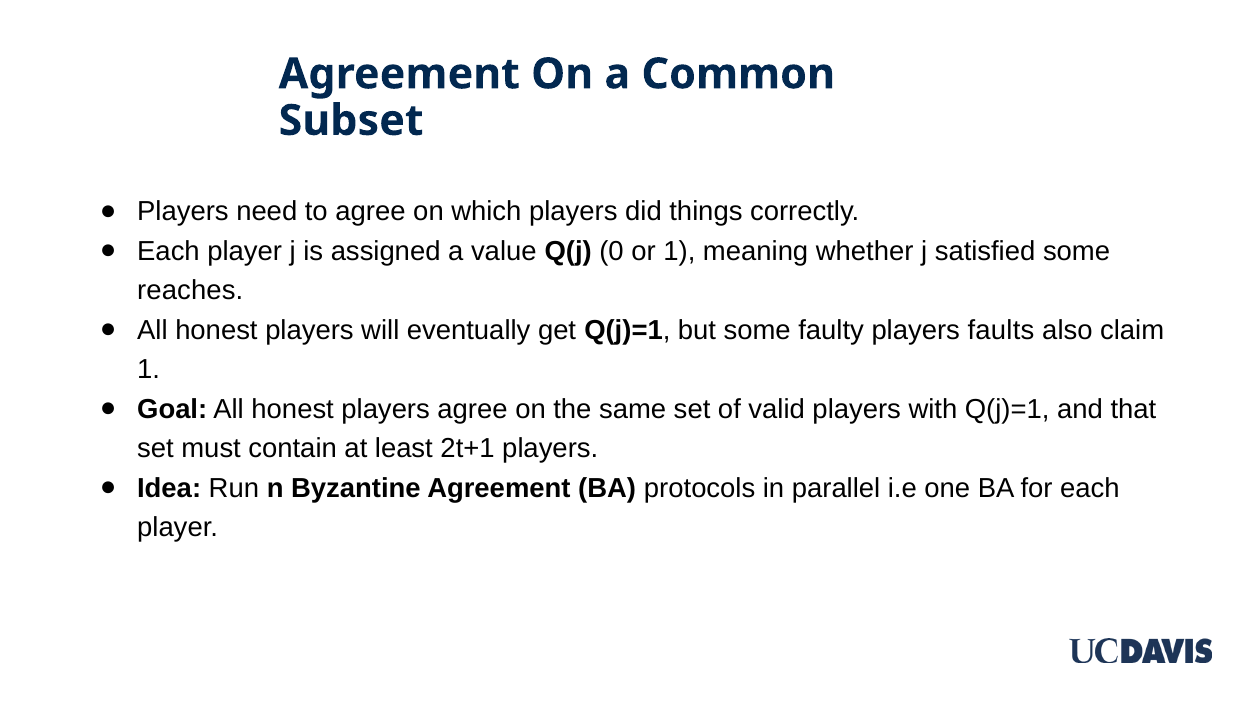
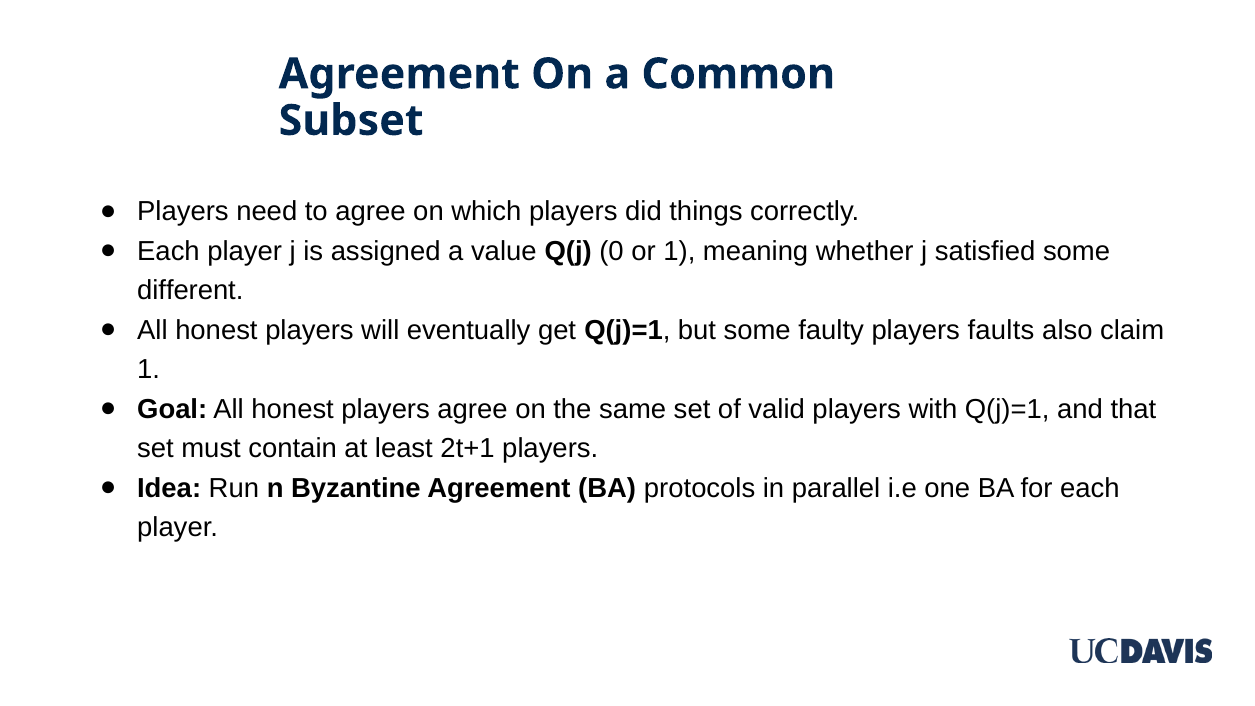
reaches: reaches -> different (190, 291)
